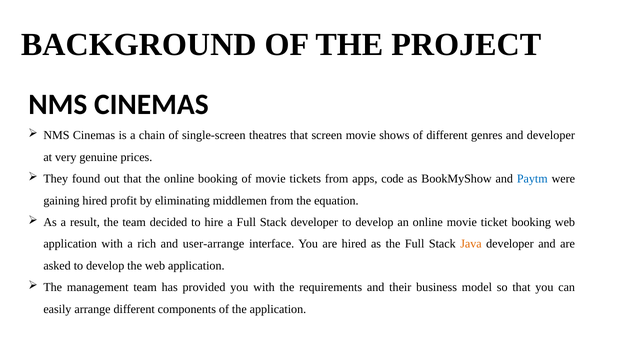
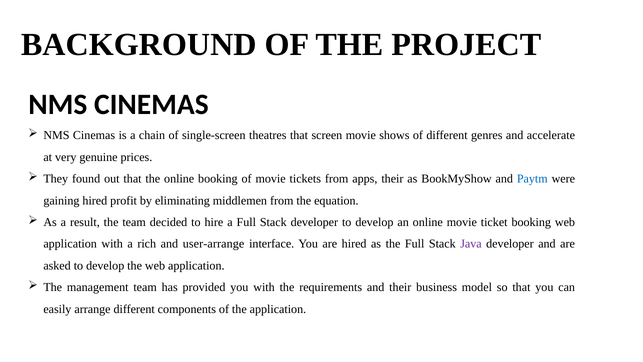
and developer: developer -> accelerate (551, 135)
apps code: code -> their (392, 179)
Java colour: orange -> purple (471, 244)
